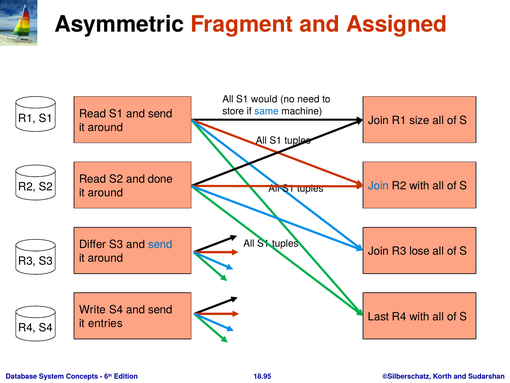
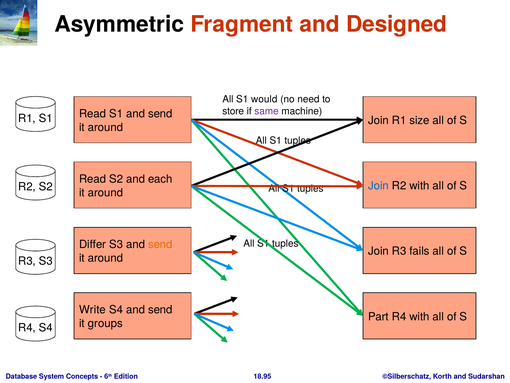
Assigned: Assigned -> Designed (397, 24)
same colour: blue -> purple (267, 111)
done: done -> each (160, 179)
send colour: blue -> orange (160, 244)
lose: lose -> fails (420, 251)
Last: Last -> Part (378, 316)
entries: entries -> groups (105, 323)
